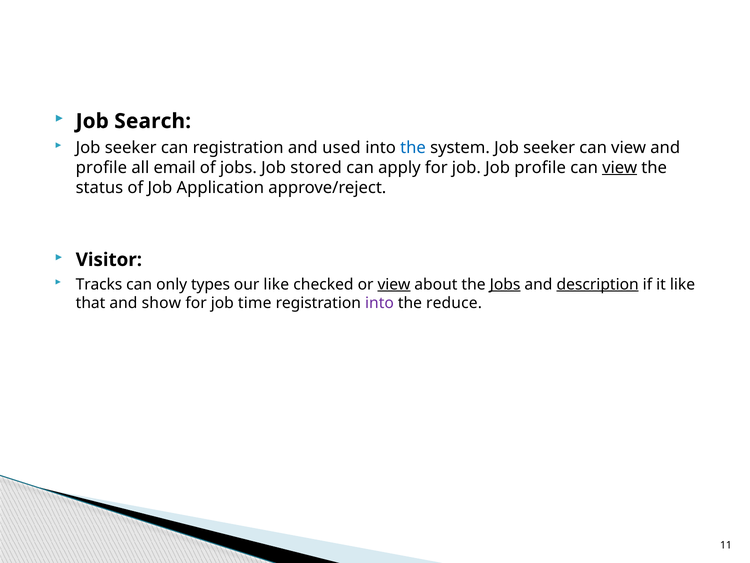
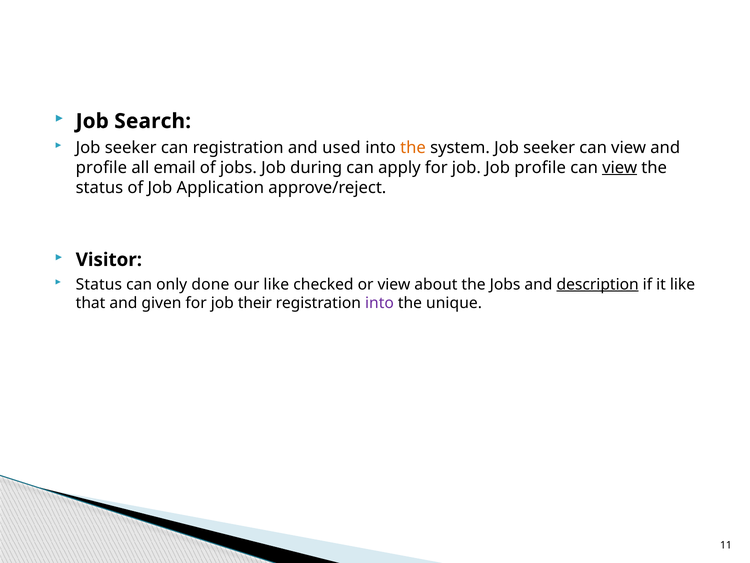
the colour: blue -> orange (413, 147)
stored: stored -> during (316, 167)
Tracks: Tracks -> Status (99, 284)
types: types -> done (210, 284)
view underline: present -> none (394, 284)
Jobs underline: present -> none (505, 284)
show: show -> given (161, 303)
time: time -> their (255, 303)
reduce: reduce -> unique (454, 303)
